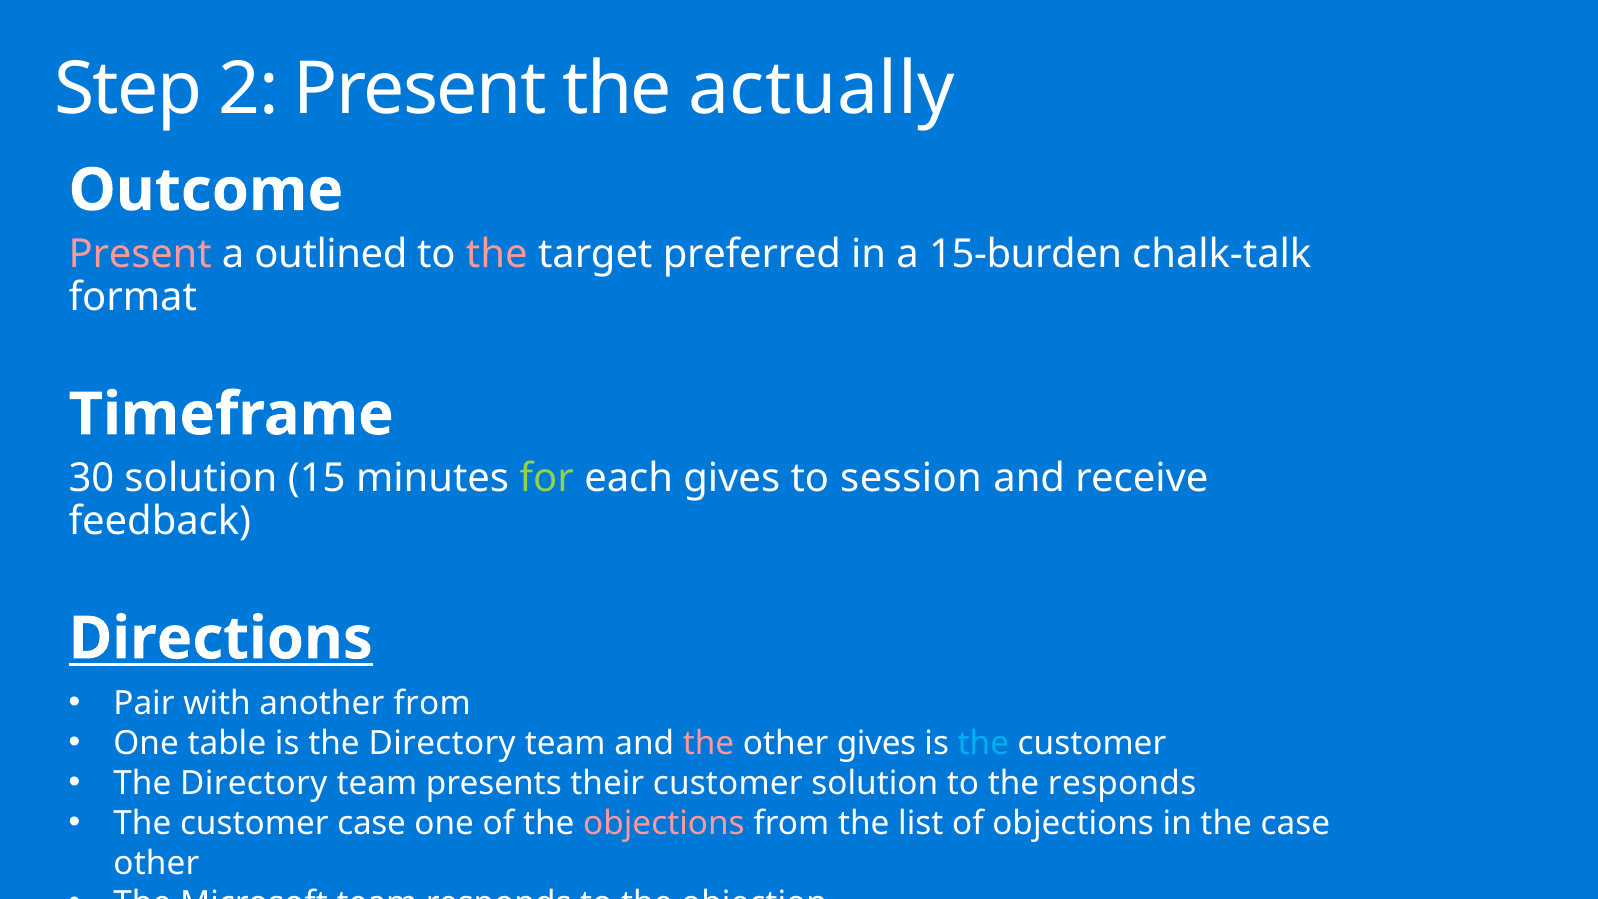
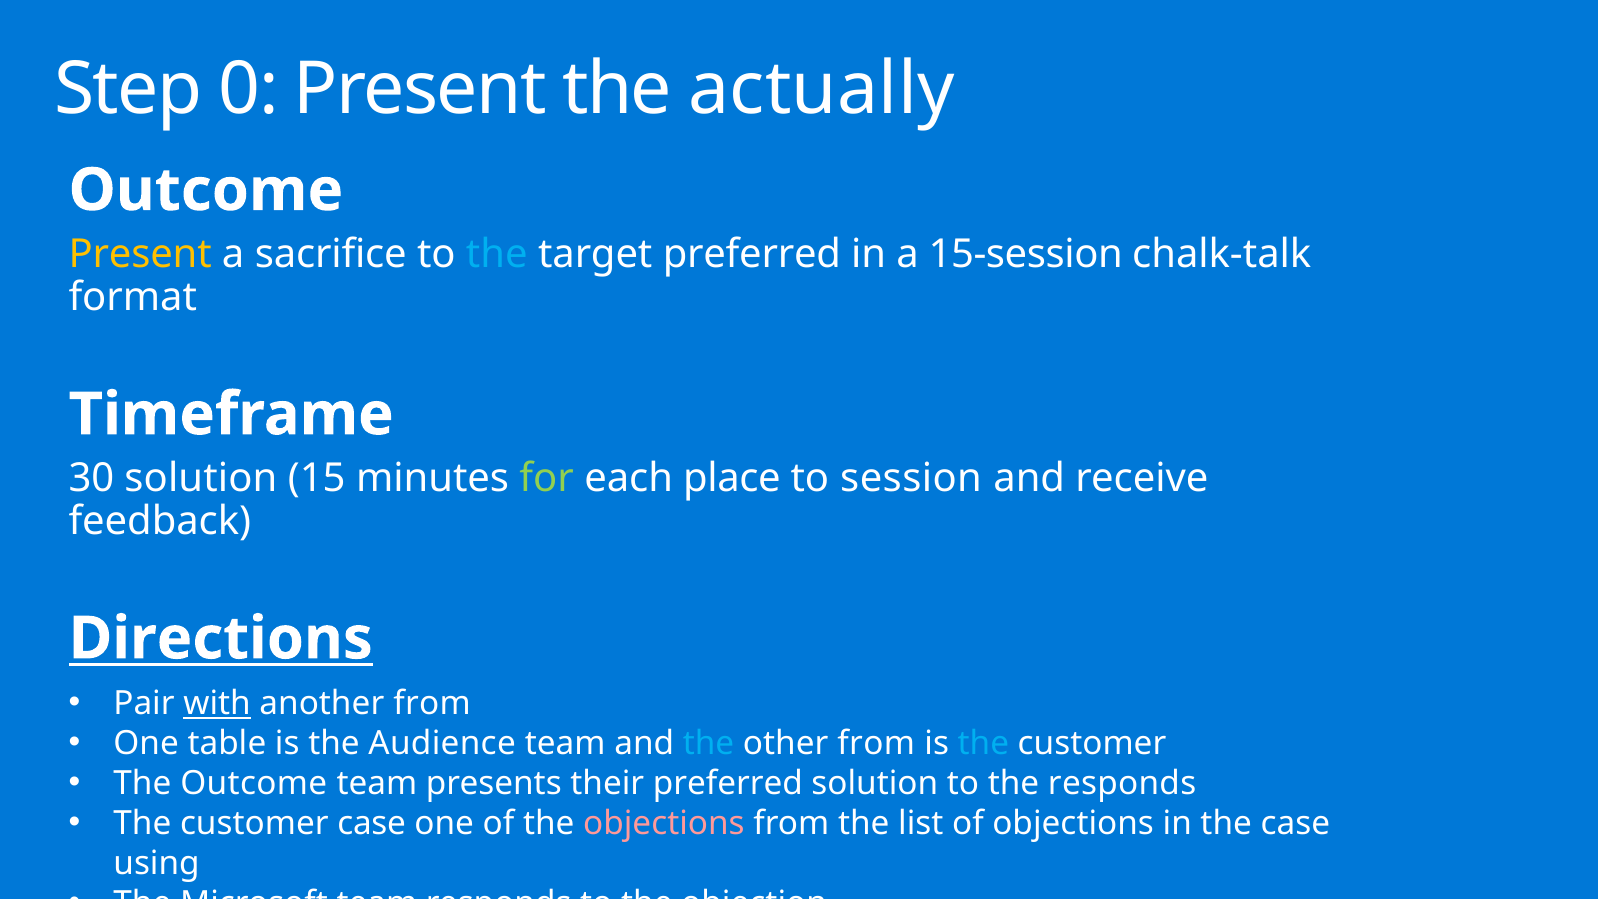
2: 2 -> 0 (249, 89)
Present colour: pink -> yellow (140, 254)
outlined: outlined -> sacrifice (331, 254)
the colour: pink -> light blue (497, 254)
15-burden: 15-burden -> 15-session (1026, 254)
each gives: gives -> place (732, 479)
with underline: none -> present (217, 704)
is the Directory: Directory -> Audience (442, 744)
the colour: pink -> light blue (709, 744)
other gives: gives -> from (876, 744)
Directory: Directory -> Outcome (254, 784)
their customer: customer -> preferred (728, 784)
other: other -> using (157, 864)
